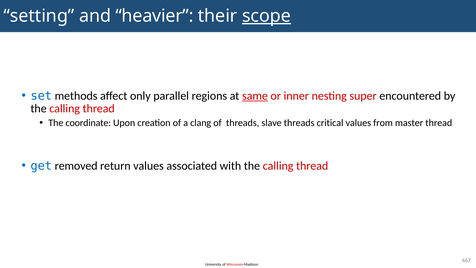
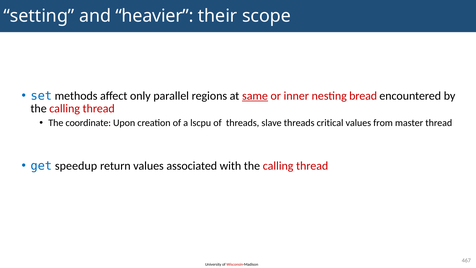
scope underline: present -> none (266, 16)
super: super -> bread (363, 96)
clang: clang -> lscpu (201, 123)
removed: removed -> speedup (76, 166)
